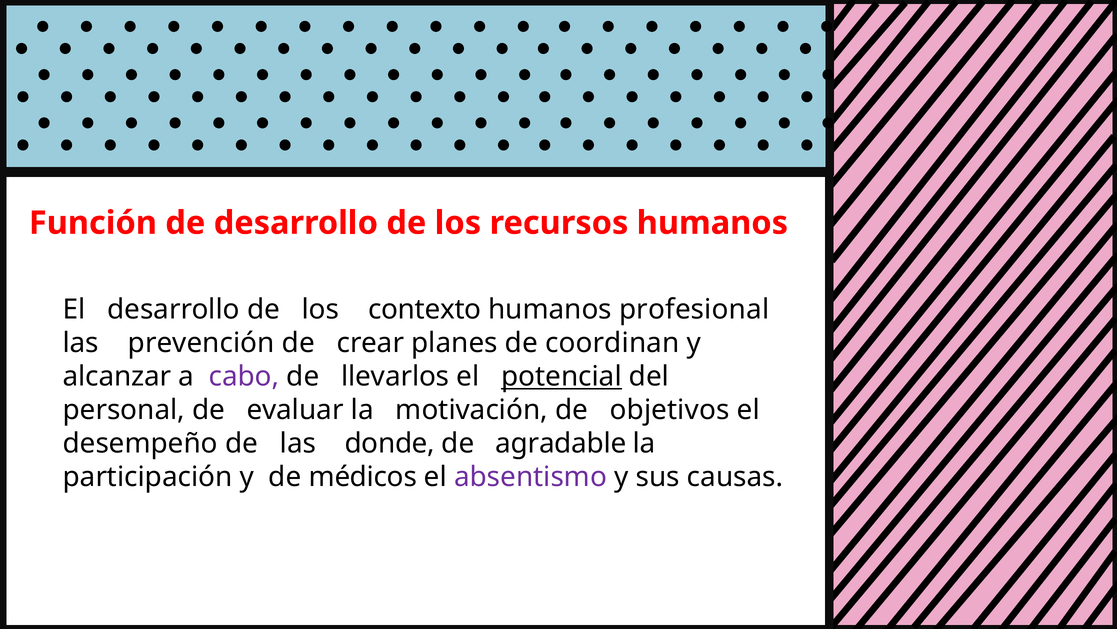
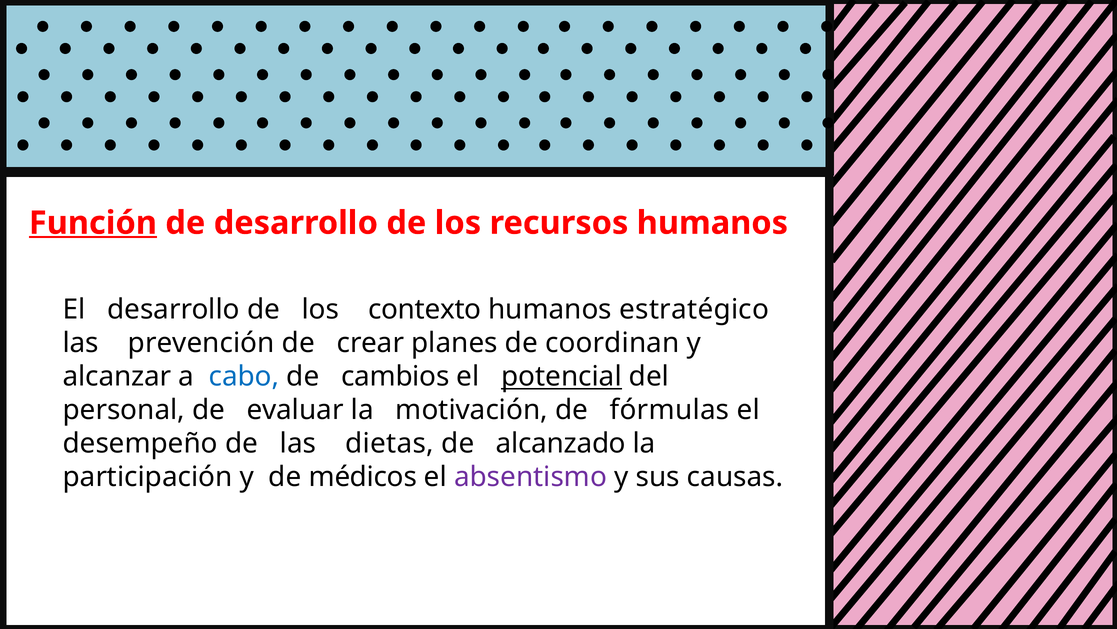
Función underline: none -> present (93, 223)
profesional: profesional -> estratégico (694, 309)
cabo colour: purple -> blue (244, 376)
llevarlos: llevarlos -> cambios (395, 376)
objetivos: objetivos -> fórmulas (670, 410)
donde: donde -> dietas (389, 443)
agradable: agradable -> alcanzado (561, 443)
